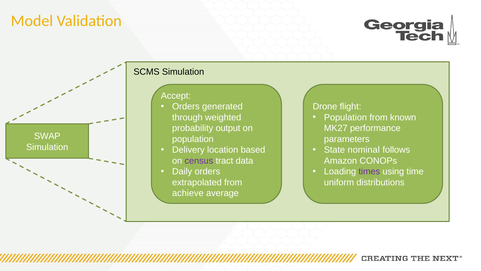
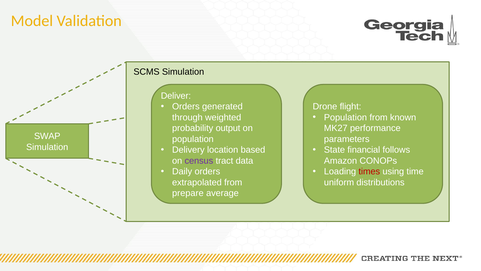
Accept: Accept -> Deliver (176, 96)
nominal: nominal -> financial (364, 150)
times colour: purple -> red (369, 171)
achieve: achieve -> prepare (188, 193)
